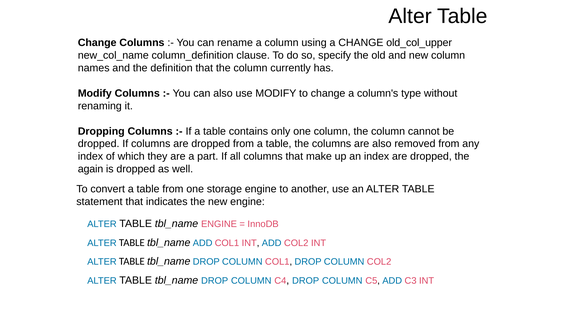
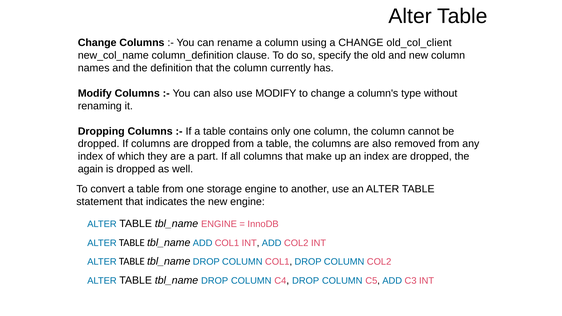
old_col_upper: old_col_upper -> old_col_client (419, 43)
